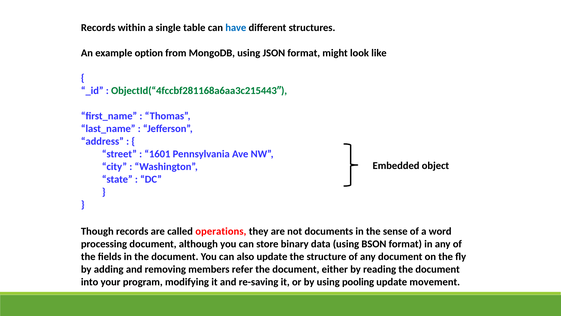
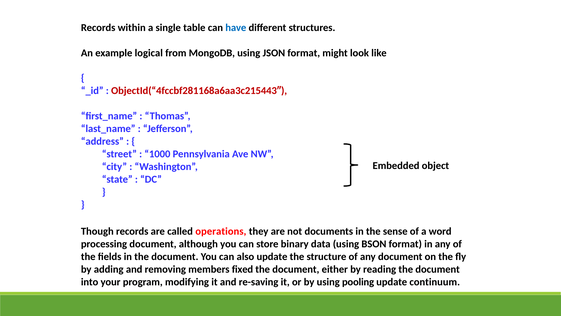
option: option -> logical (149, 53)
ObjectId(“4fccbf281168a6aa3c215443″ colour: green -> red (199, 91)
1601: 1601 -> 1000 (157, 154)
refer: refer -> fixed (242, 269)
movement: movement -> continuum (435, 282)
